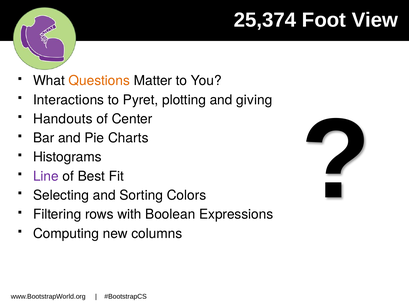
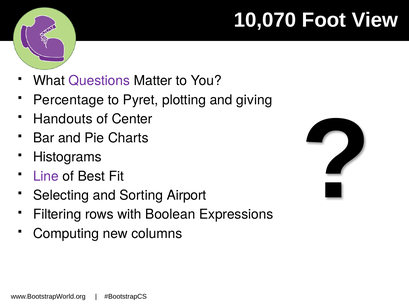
25,374: 25,374 -> 10,070 (265, 20)
Questions colour: orange -> purple (99, 81)
Interactions: Interactions -> Percentage (69, 100)
Colors: Colors -> Airport (187, 195)
